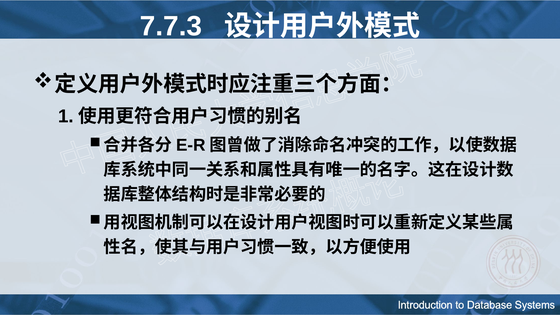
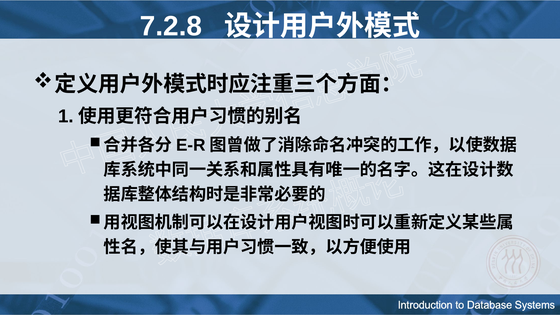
7.7.3: 7.7.3 -> 7.2.8 (171, 26)
